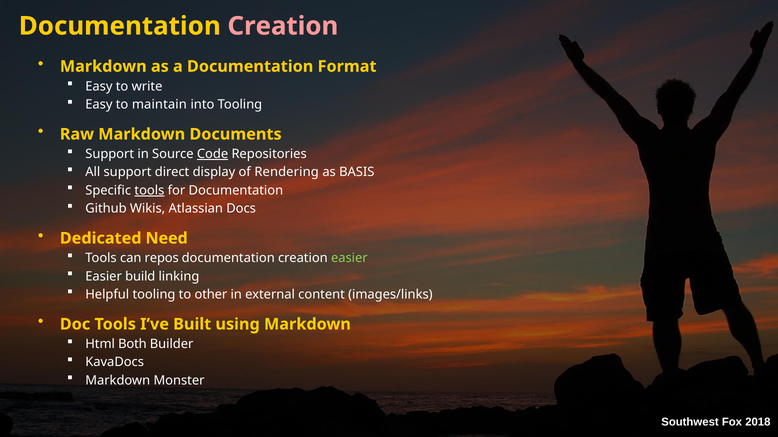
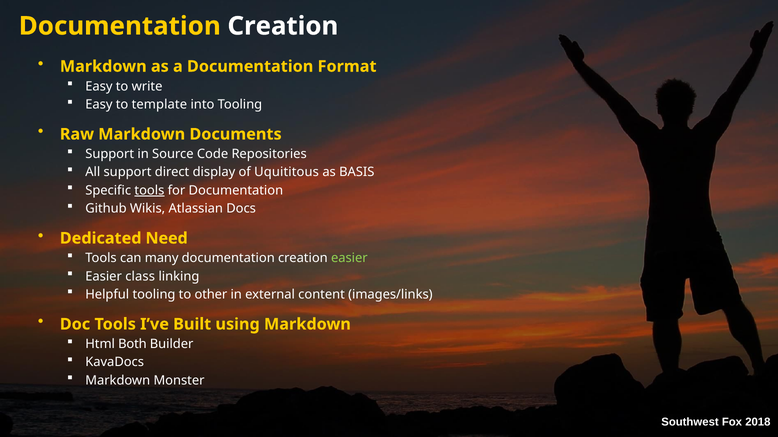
Creation colour: pink -> white (283, 26)
maintain: maintain -> template (159, 105)
Code underline: present -> none (213, 154)
Rendering: Rendering -> Uquititous (287, 172)
repos: repos -> many (162, 258)
build: build -> class (140, 277)
